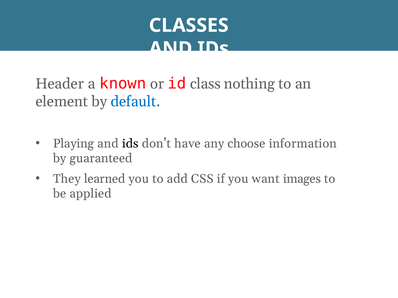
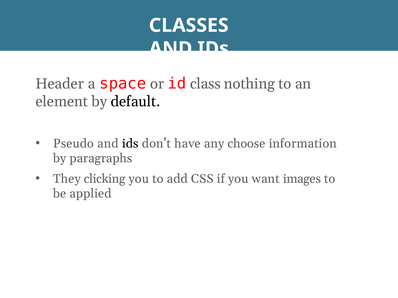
known: known -> space (123, 84)
default colour: blue -> black (135, 102)
Playing: Playing -> Pseudo (73, 144)
guaranteed: guaranteed -> paragraphs (101, 159)
learned: learned -> clicking (105, 179)
